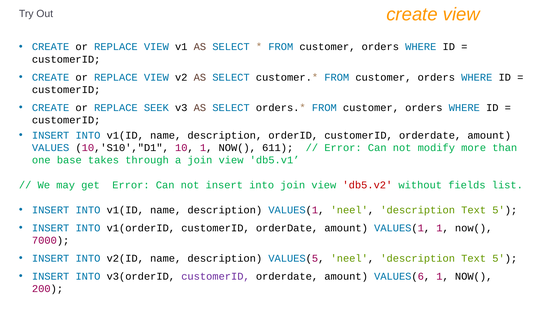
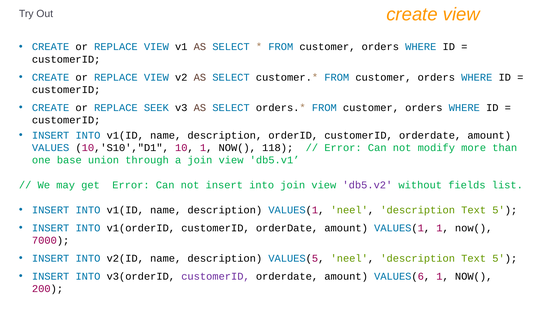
611: 611 -> 118 (278, 148)
takes: takes -> union (103, 160)
db5.v2 colour: red -> purple (367, 185)
